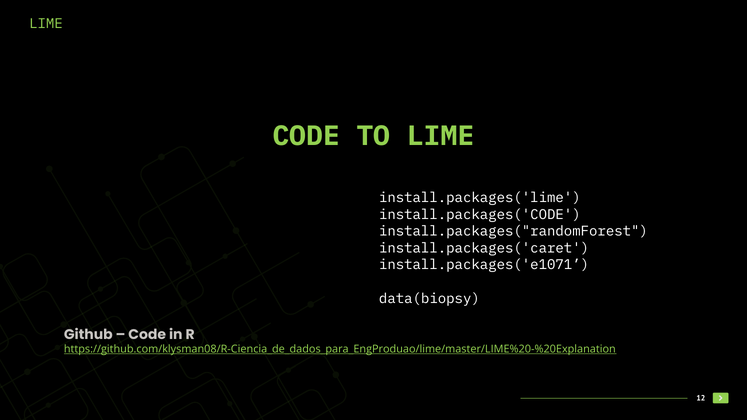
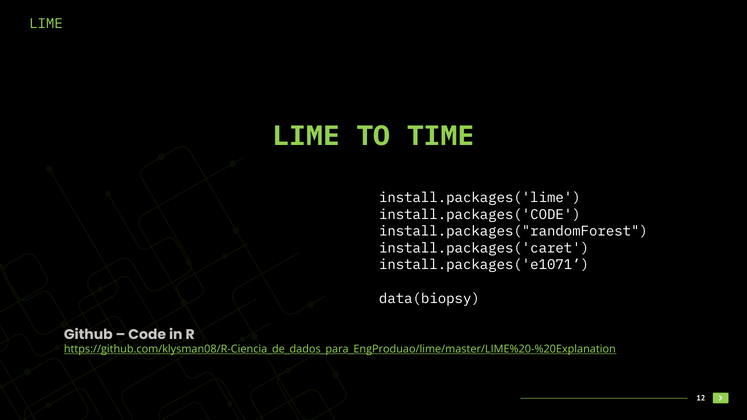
CODE: CODE -> LIME (306, 136)
TO LIME: LIME -> TIME (441, 136)
